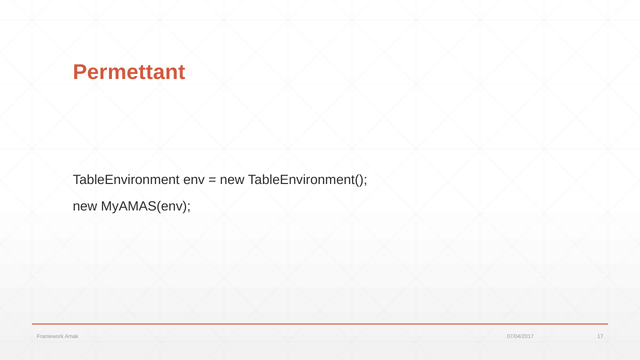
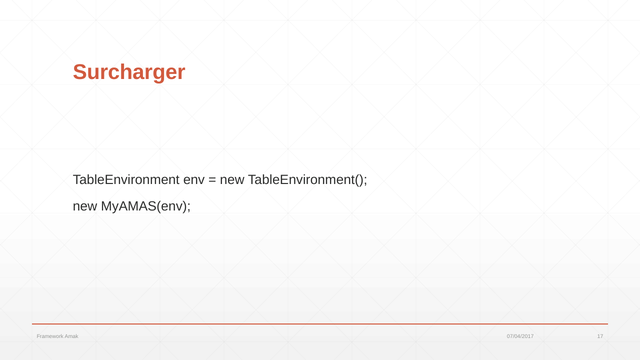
Permettant: Permettant -> Surcharger (129, 72)
